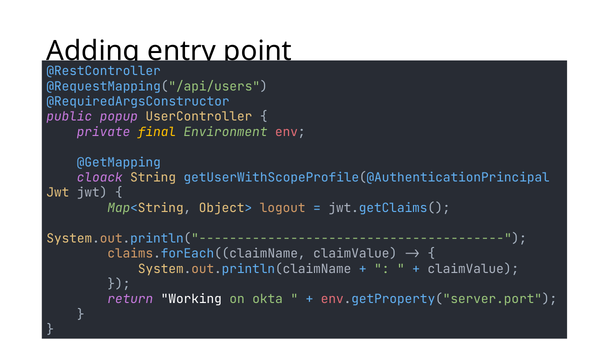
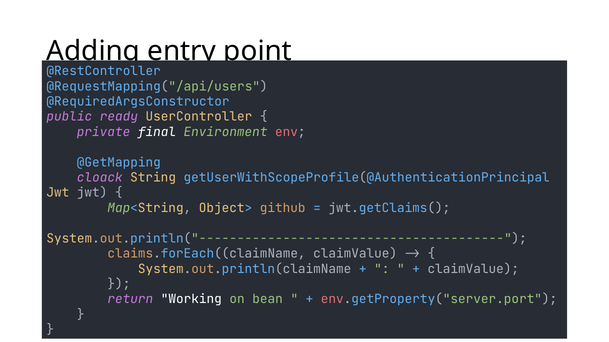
popup: popup -> ready (119, 117)
final colour: yellow -> white (157, 132)
logout: logout -> github (283, 208)
okta: okta -> bean (268, 300)
